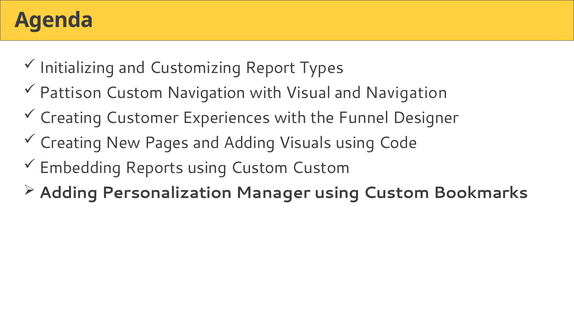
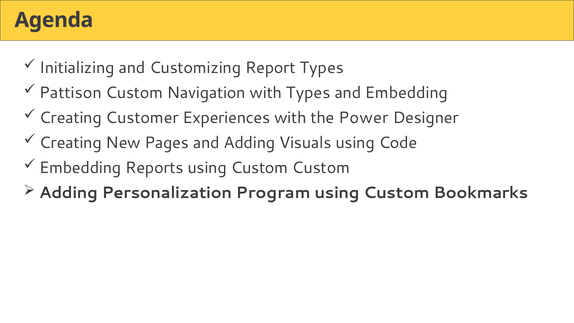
with Visual: Visual -> Types (308, 93)
and Navigation: Navigation -> Embedding (406, 93)
Funnel: Funnel -> Power (364, 118)
Manager: Manager -> Program (273, 193)
